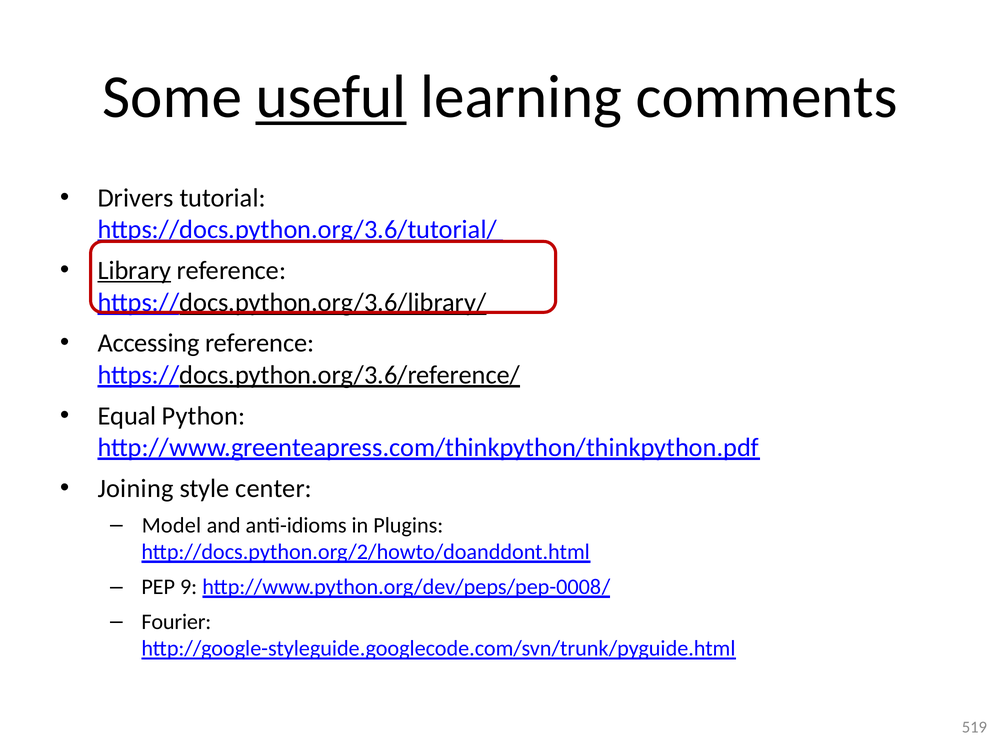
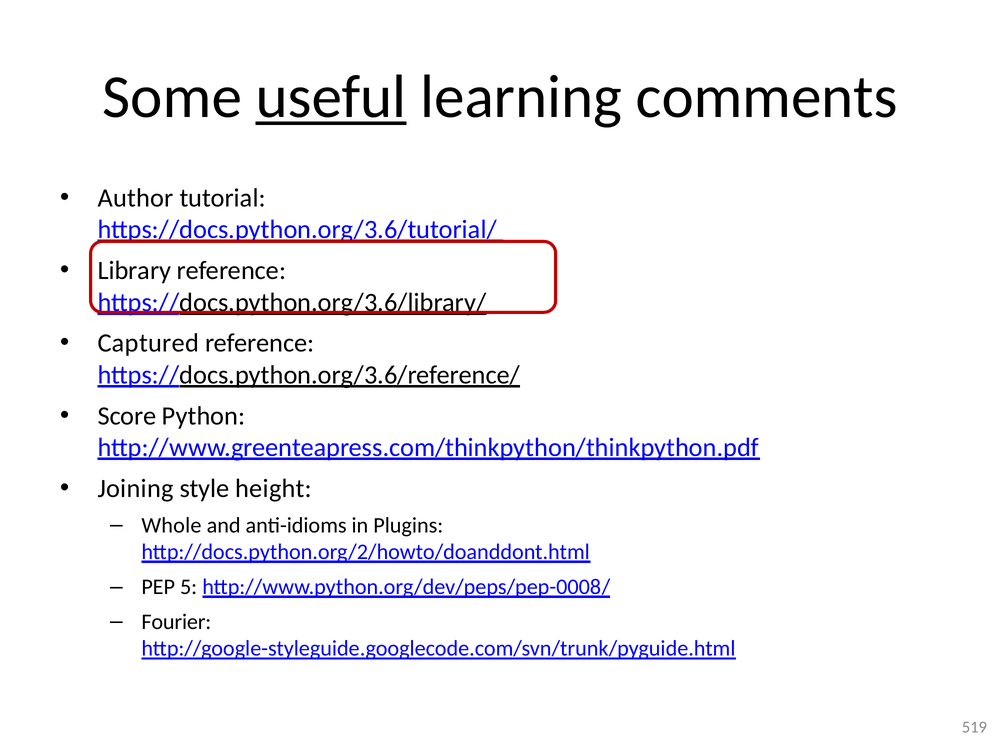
Drivers: Drivers -> Author (136, 198)
Library underline: present -> none (134, 271)
Accessing: Accessing -> Captured (148, 343)
Equal: Equal -> Score (127, 416)
center: center -> height (274, 488)
Model: Model -> Whole (171, 525)
9: 9 -> 5 (189, 587)
